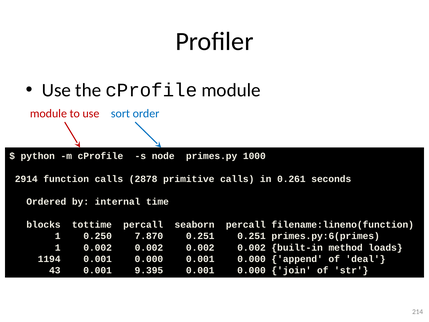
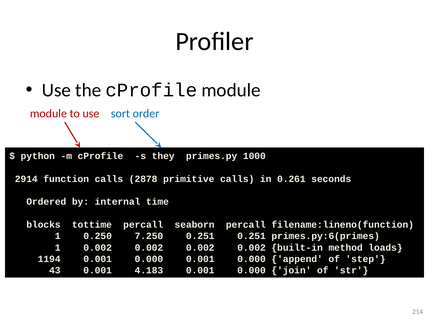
node: node -> they (163, 156)
7.870: 7.870 -> 7.250 (149, 236)
deal: deal -> step (366, 259)
9.395: 9.395 -> 4.183 (149, 270)
